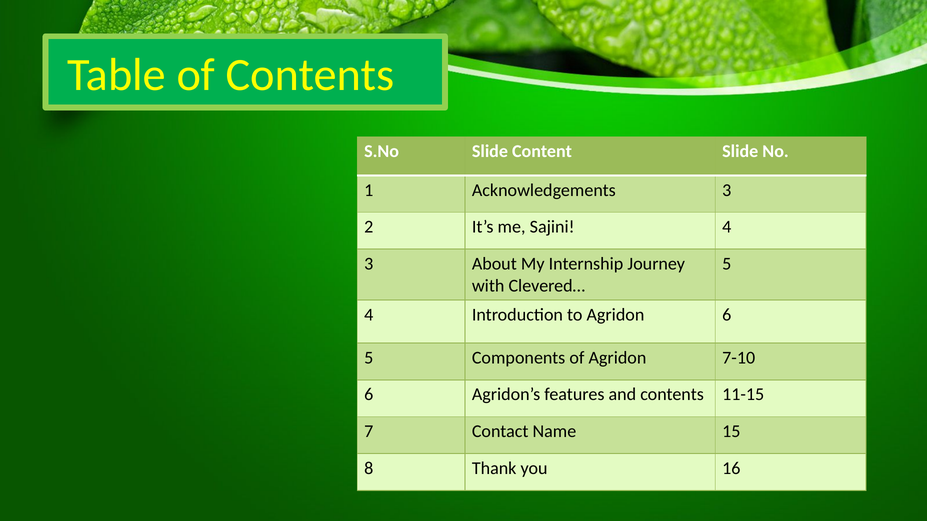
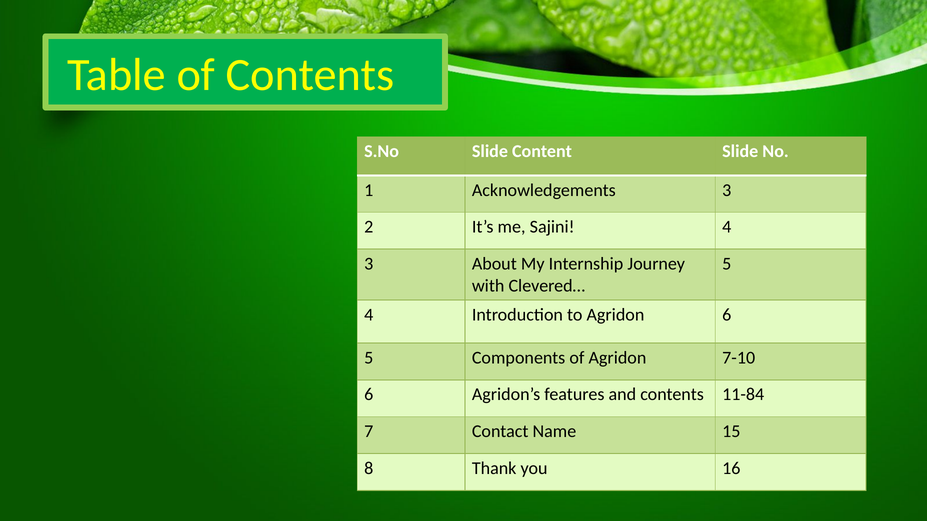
11-15: 11-15 -> 11-84 (743, 395)
